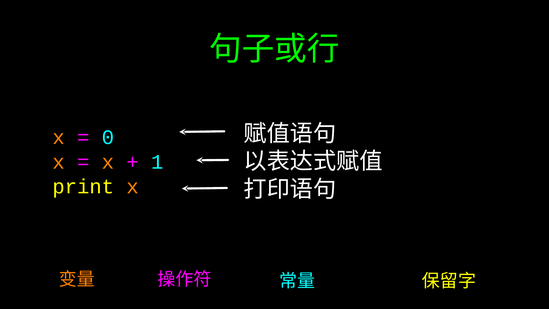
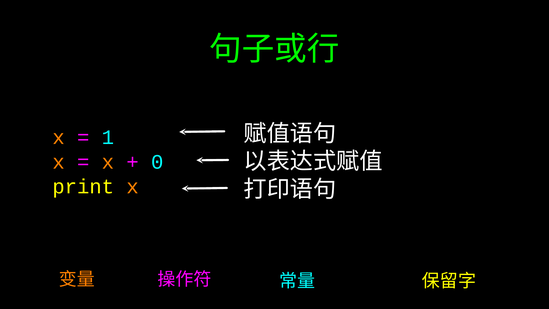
0: 0 -> 1 (108, 137)
1: 1 -> 0 (157, 162)
